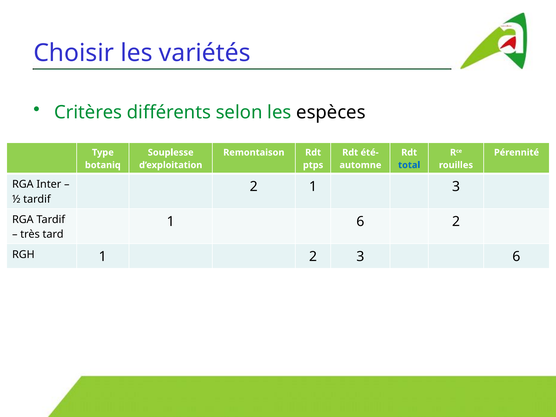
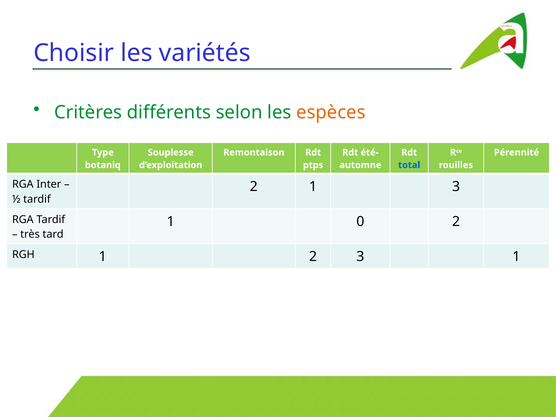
espèces colour: black -> orange (331, 113)
1 6: 6 -> 0 (360, 222)
3 6: 6 -> 1 (517, 257)
